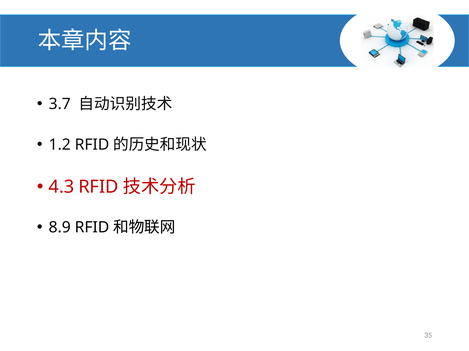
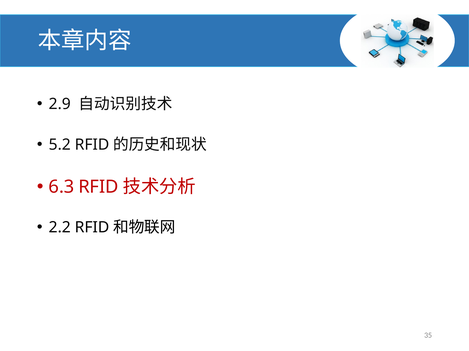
3.7: 3.7 -> 2.9 (60, 104)
1.2: 1.2 -> 5.2 (60, 145)
4.3: 4.3 -> 6.3 (62, 187)
8.9: 8.9 -> 2.2 (60, 228)
